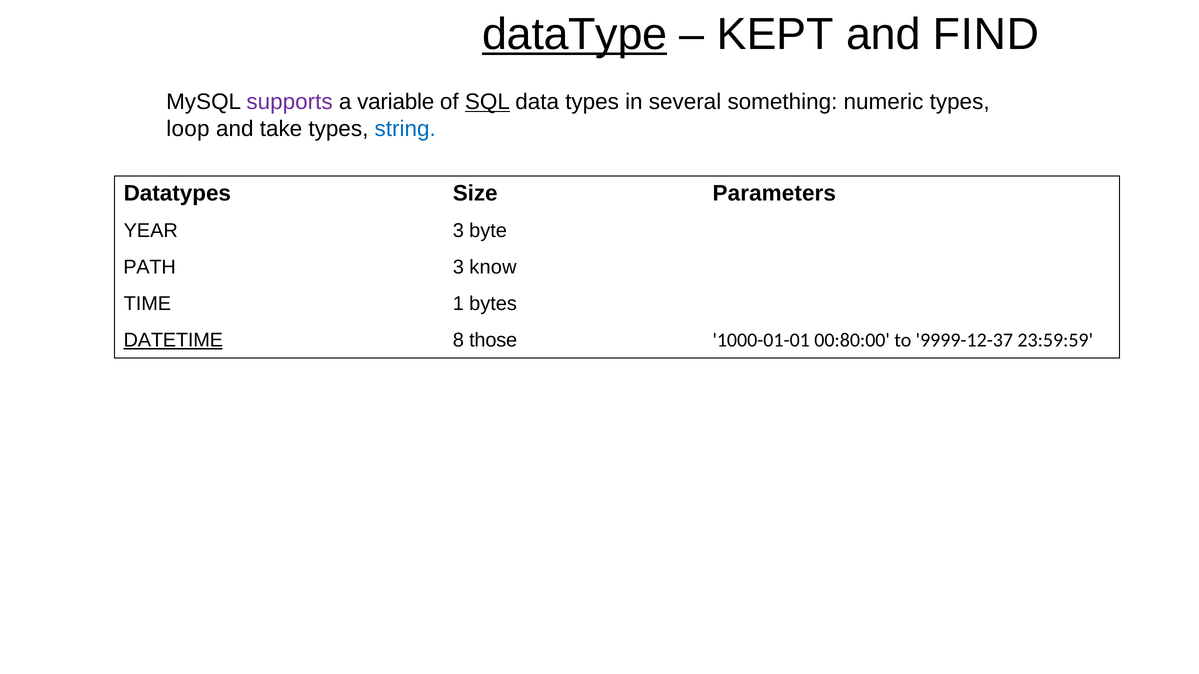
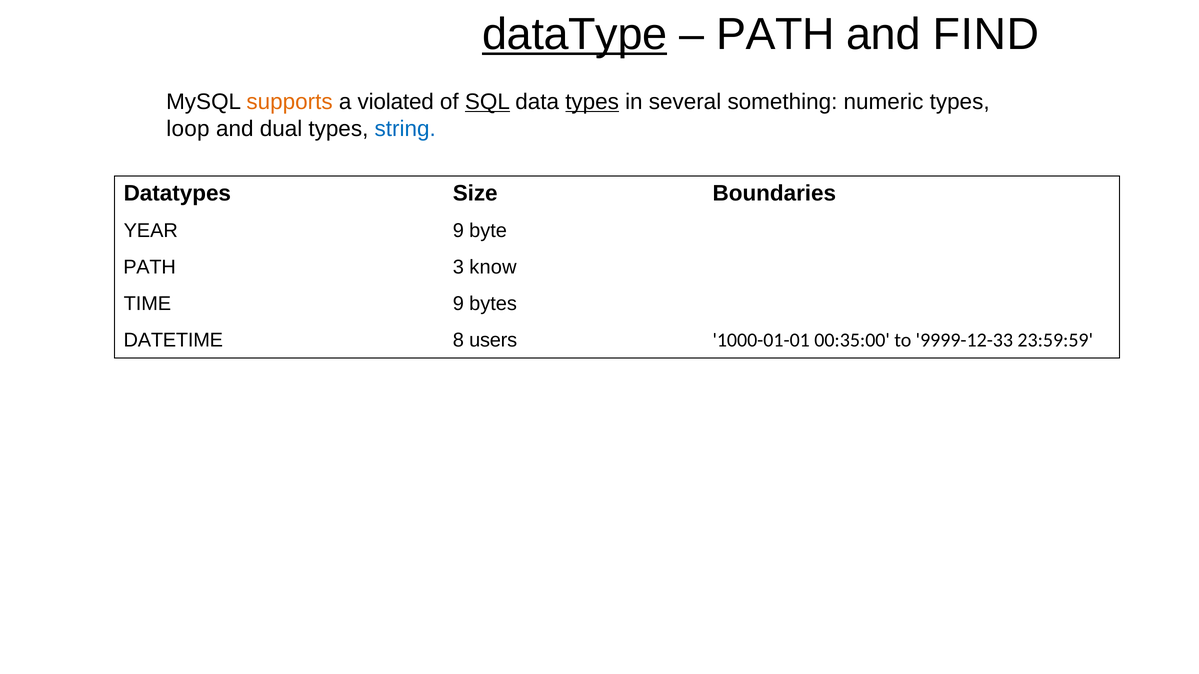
KEPT: KEPT -> PATH (775, 35)
supports colour: purple -> orange (290, 102)
variable: variable -> violated (396, 102)
types underline: none -> present (592, 102)
take: take -> dual (281, 129)
Parameters: Parameters -> Boundaries (774, 193)
YEAR 3: 3 -> 9 (458, 231)
TIME 1: 1 -> 9 (458, 304)
DATETIME underline: present -> none (173, 340)
those: those -> users (493, 340)
00:80:00: 00:80:00 -> 00:35:00 (852, 340)
9999-12-37: 9999-12-37 -> 9999-12-33 (964, 340)
